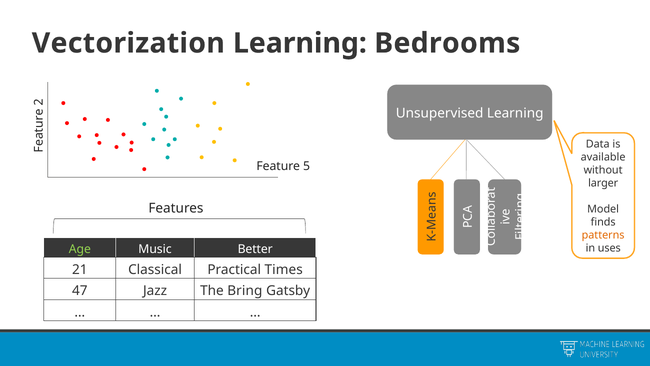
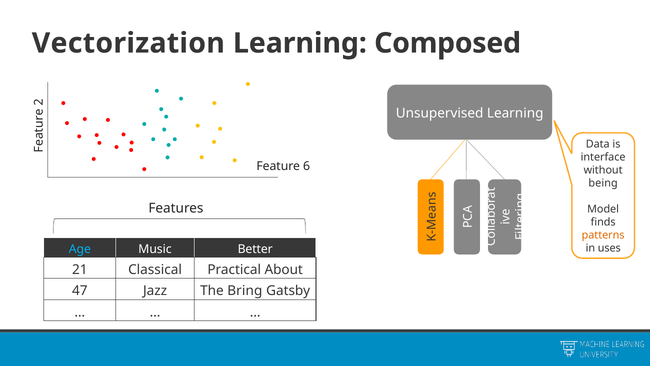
Bedrooms: Bedrooms -> Composed (448, 43)
available: available -> interface (603, 157)
5: 5 -> 6 (307, 166)
larger: larger -> being (603, 183)
Age colour: light green -> light blue (80, 249)
Times: Times -> About (284, 269)
